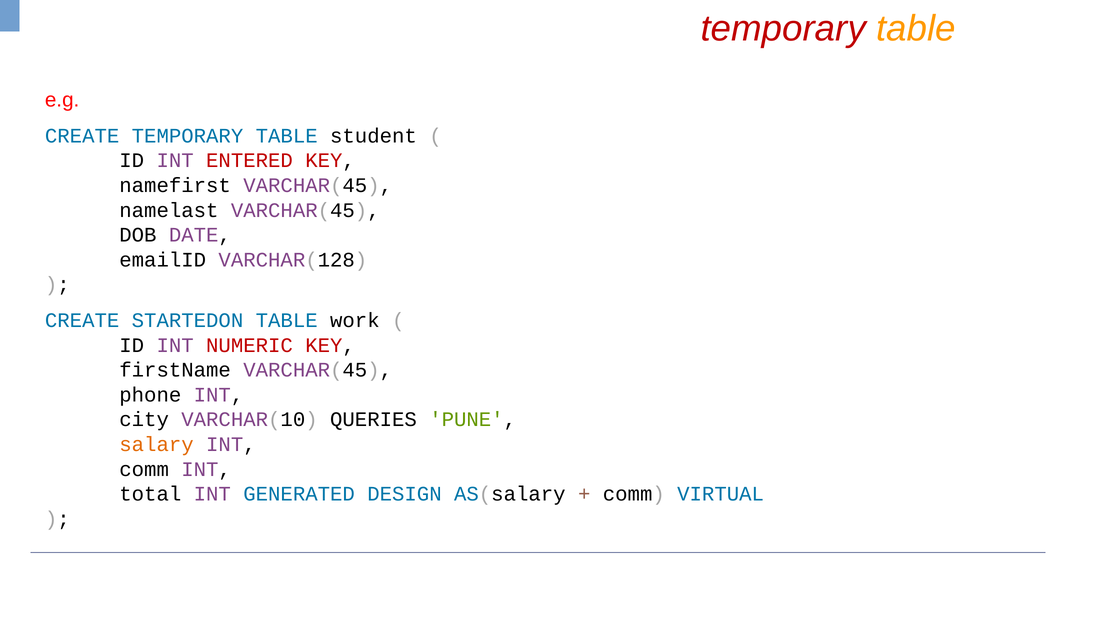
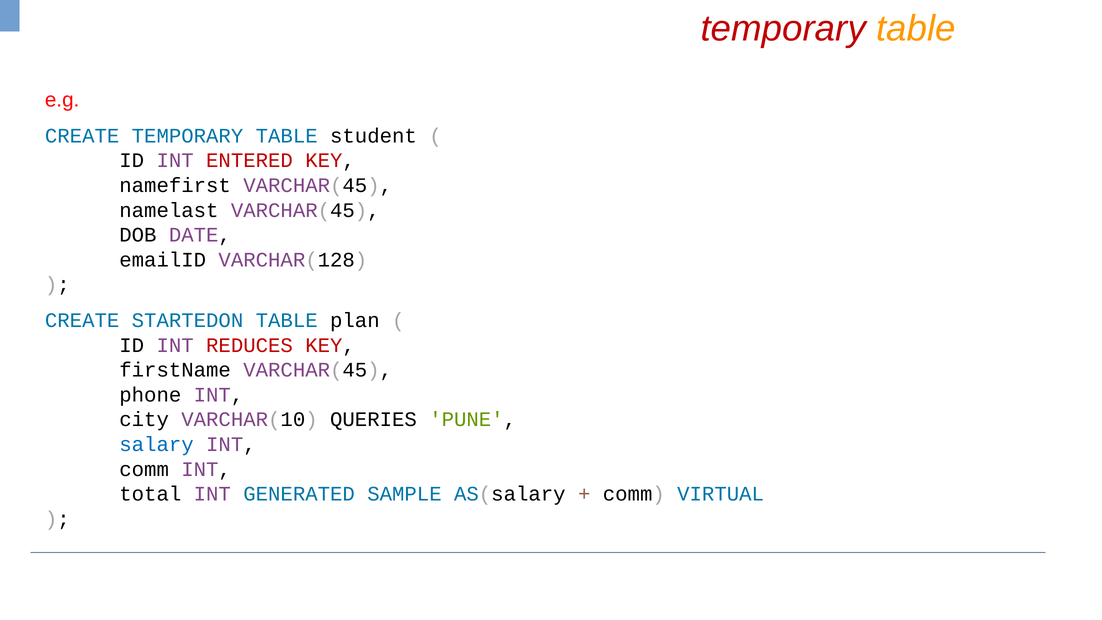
work: work -> plan (355, 320)
NUMERIC: NUMERIC -> REDUCES (249, 345)
salary colour: orange -> blue (157, 444)
DESIGN: DESIGN -> SAMPLE (404, 494)
